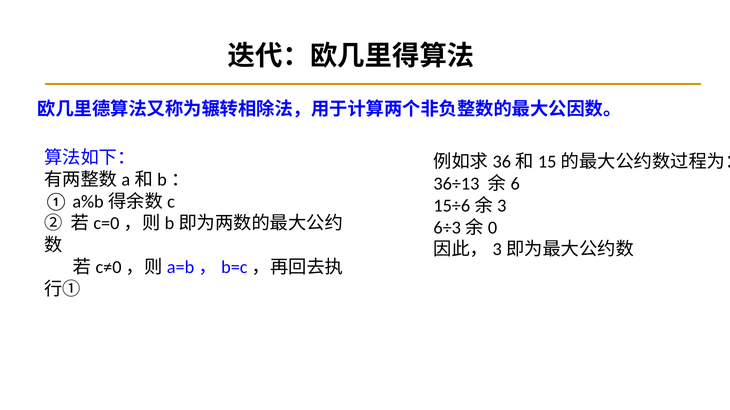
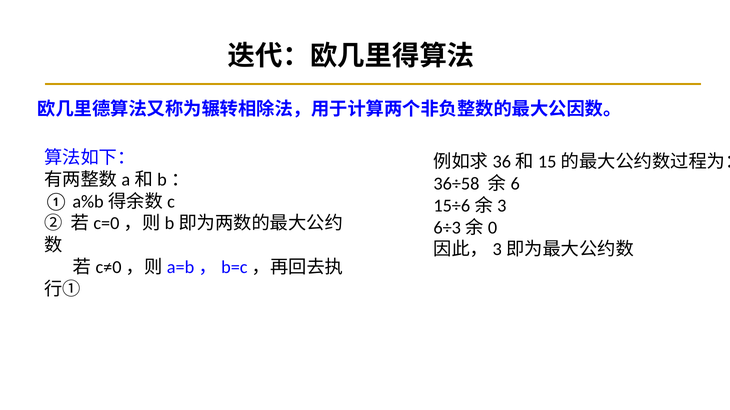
36÷13: 36÷13 -> 36÷58 (456, 184)
